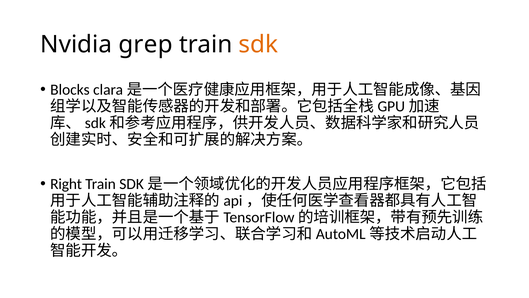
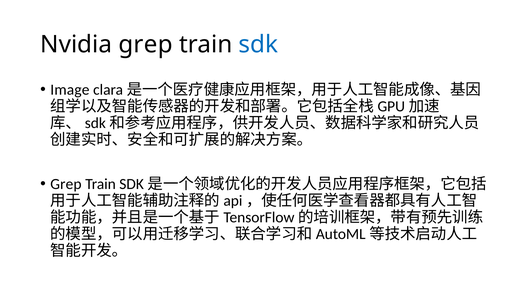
sdk colour: orange -> blue (258, 44)
Blocks: Blocks -> Image (70, 89)
Right: Right -> Grep (66, 184)
